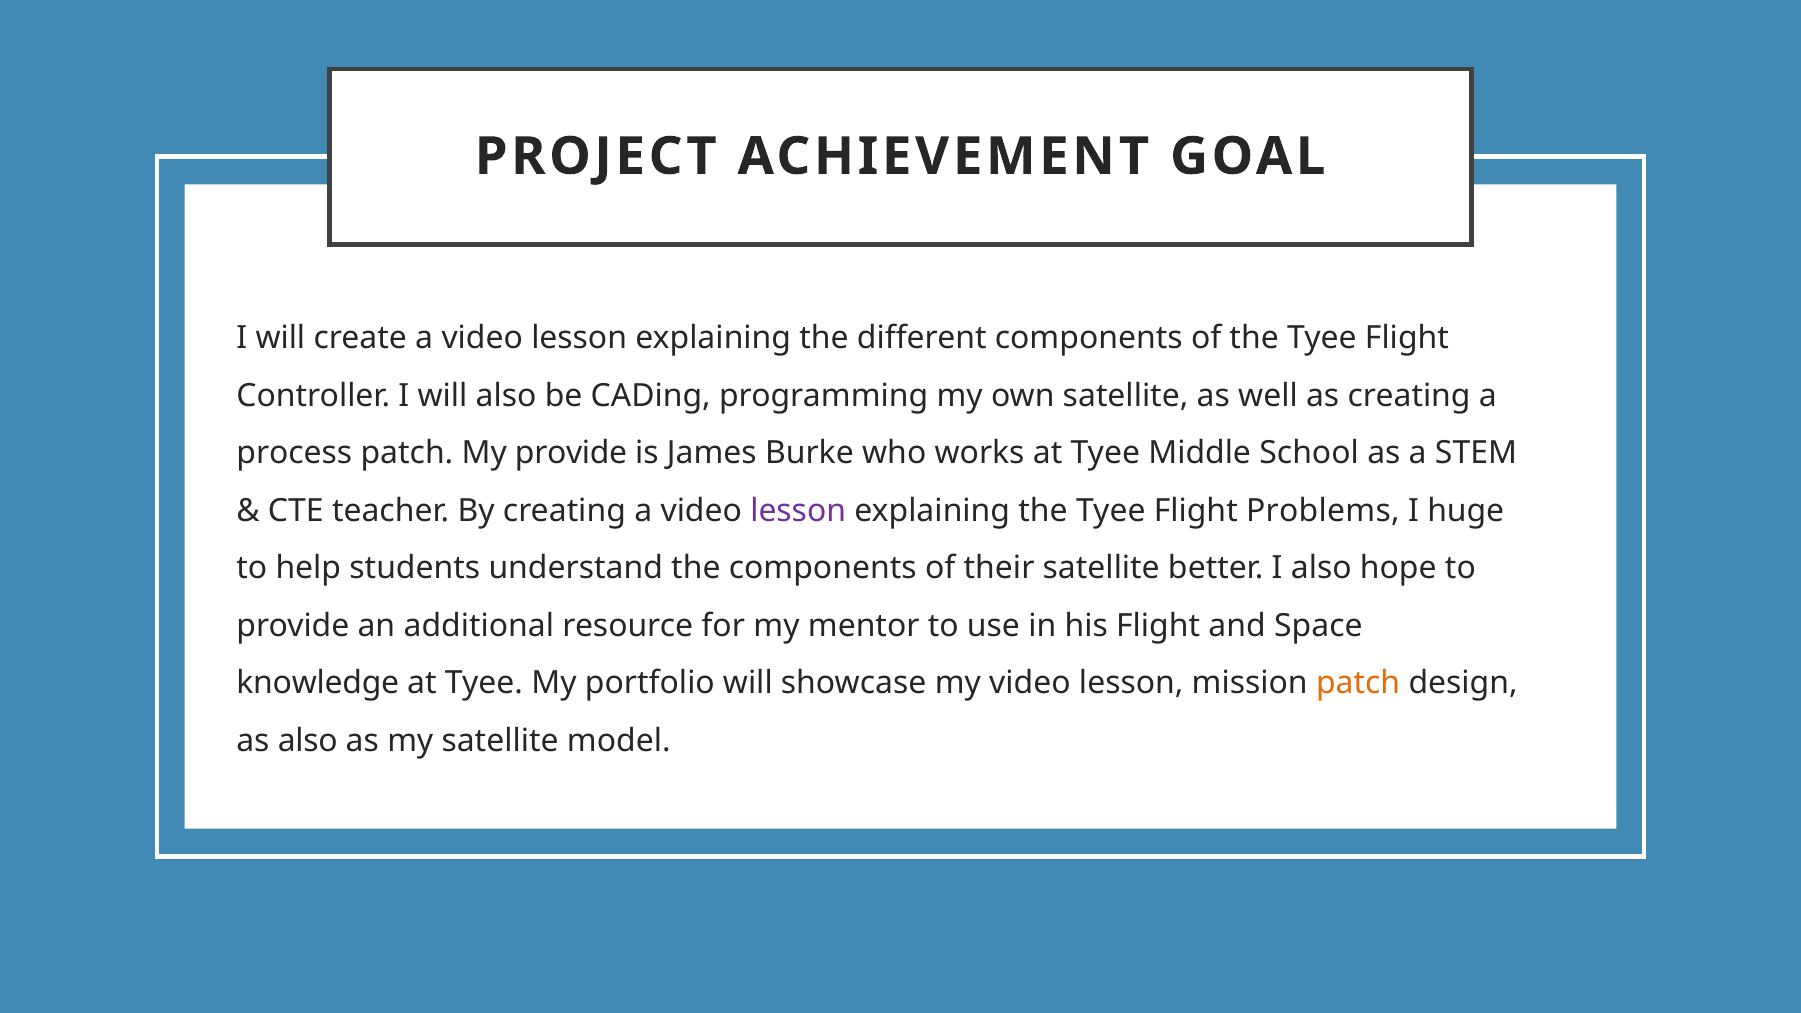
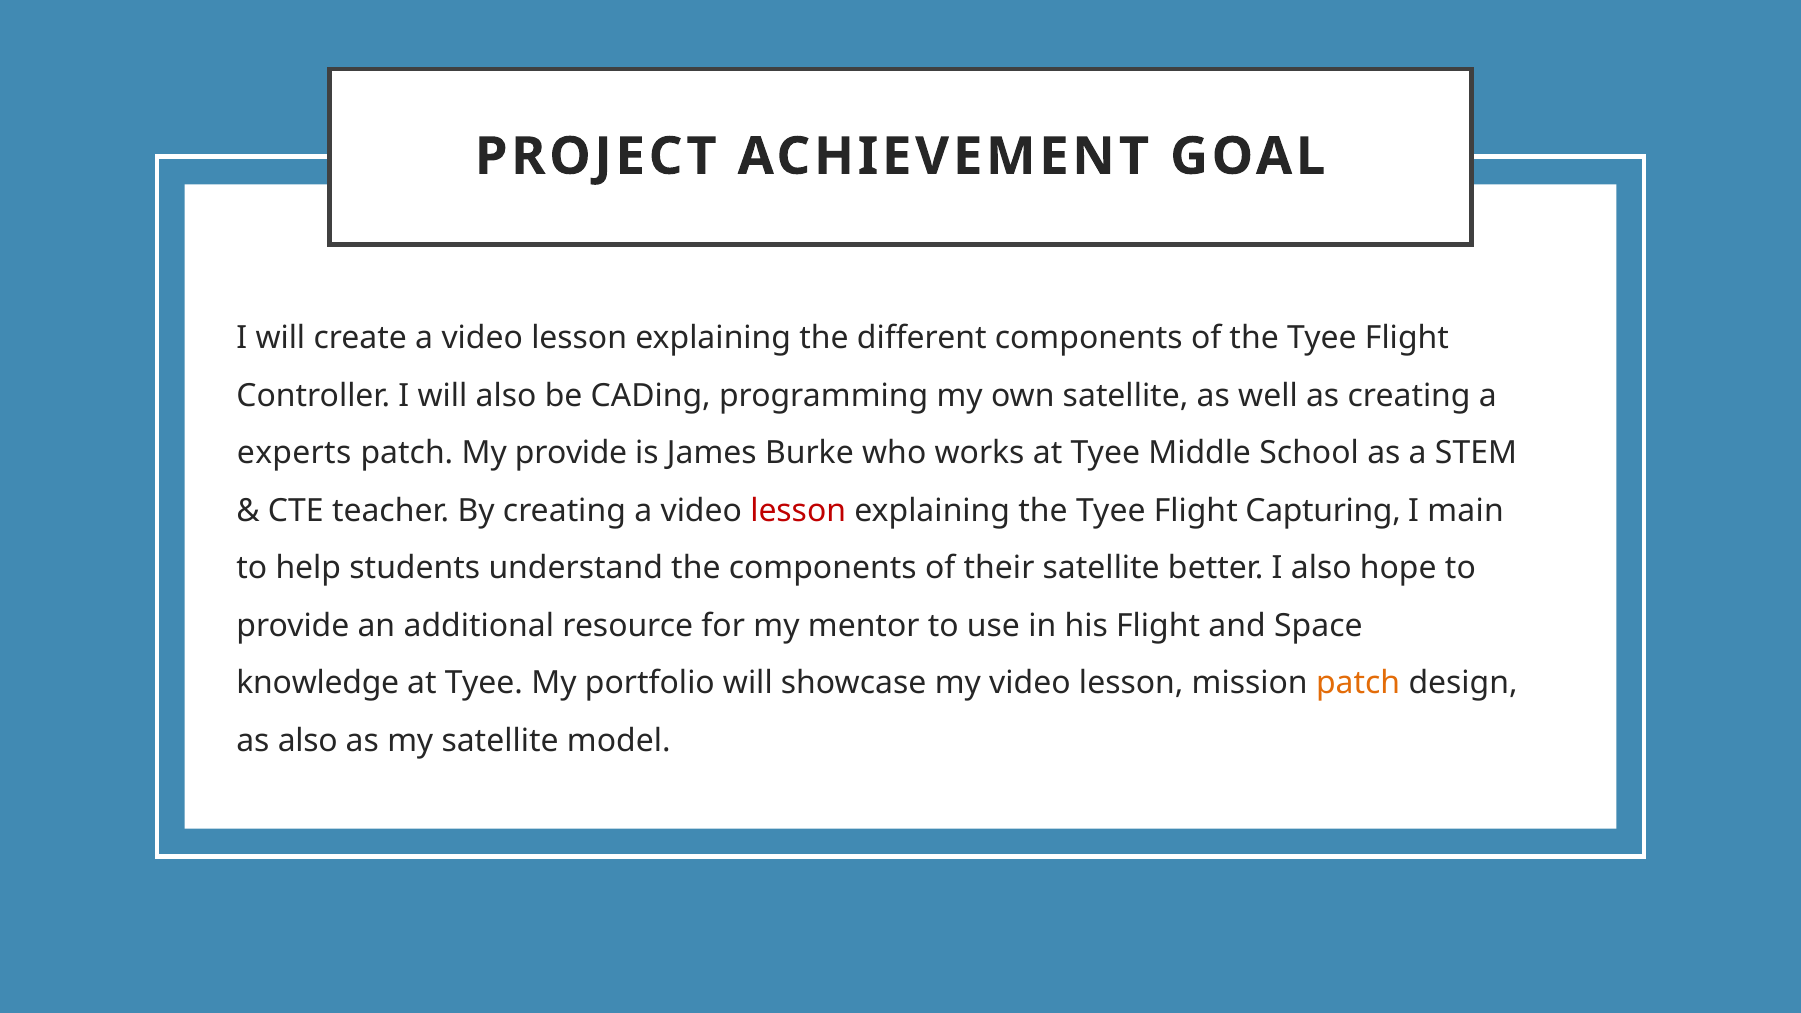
process: process -> experts (294, 453)
lesson colour: purple -> red (798, 511)
Problems: Problems -> Capturing (1323, 511)
huge: huge -> main (1466, 511)
